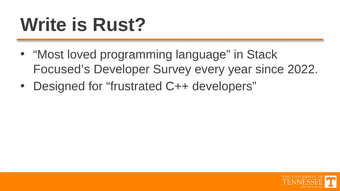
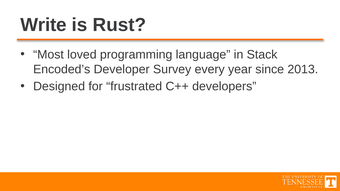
Focused’s: Focused’s -> Encoded’s (62, 69)
2022: 2022 -> 2013 (303, 69)
